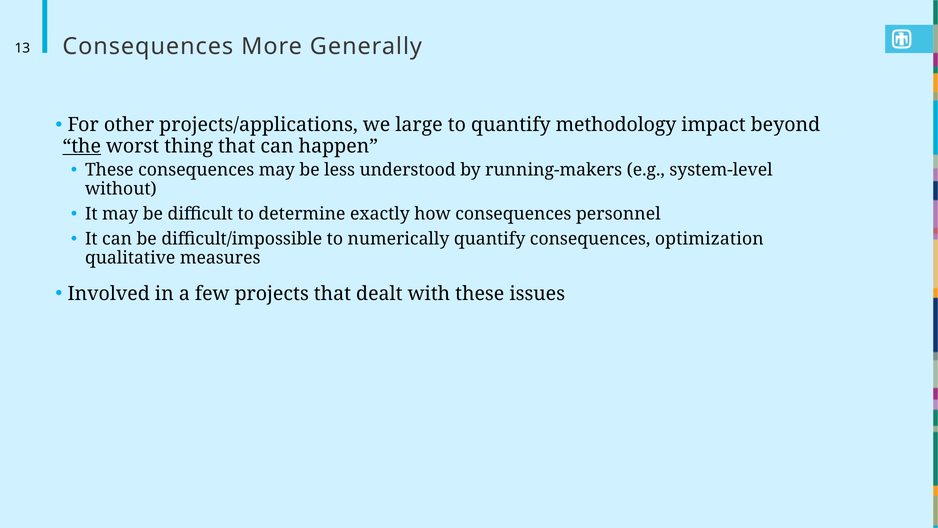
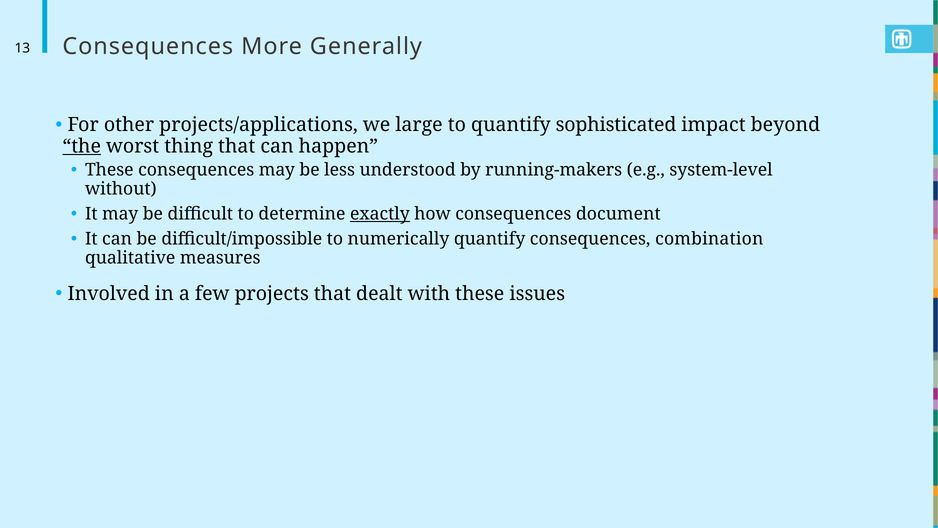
methodology: methodology -> sophisticated (616, 125)
exactly underline: none -> present (380, 214)
personnel: personnel -> document (618, 214)
optimization: optimization -> combination (709, 239)
